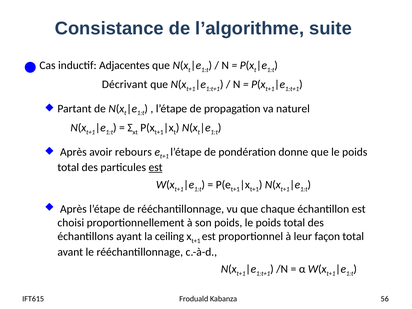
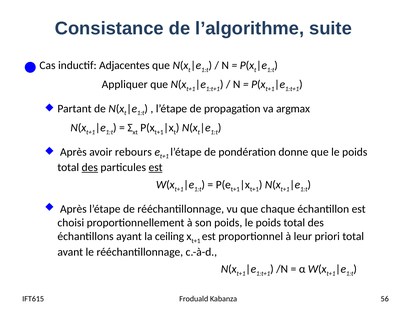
Décrivant: Décrivant -> Appliquer (125, 84)
naturel: naturel -> argmax (293, 109)
des underline: none -> present (90, 168)
façon: façon -> priori (327, 236)
